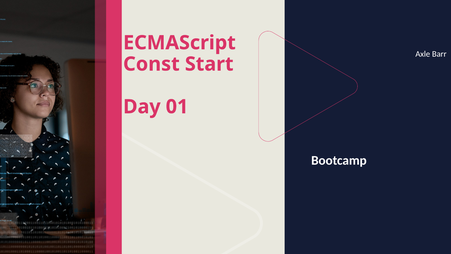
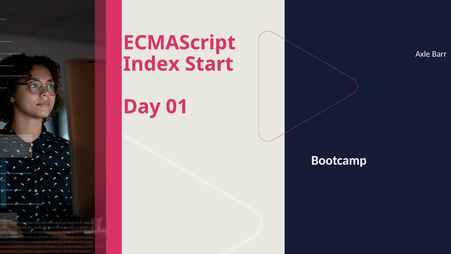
Const: Const -> Index (151, 64)
